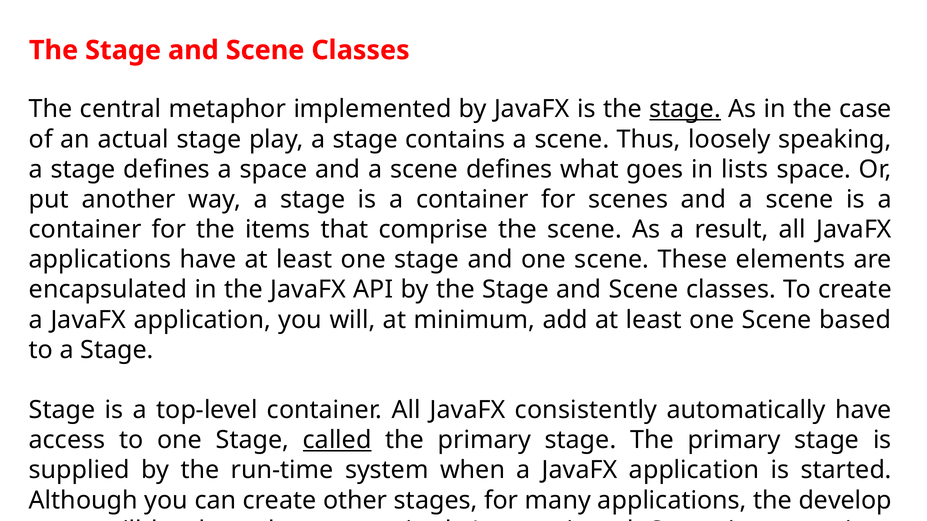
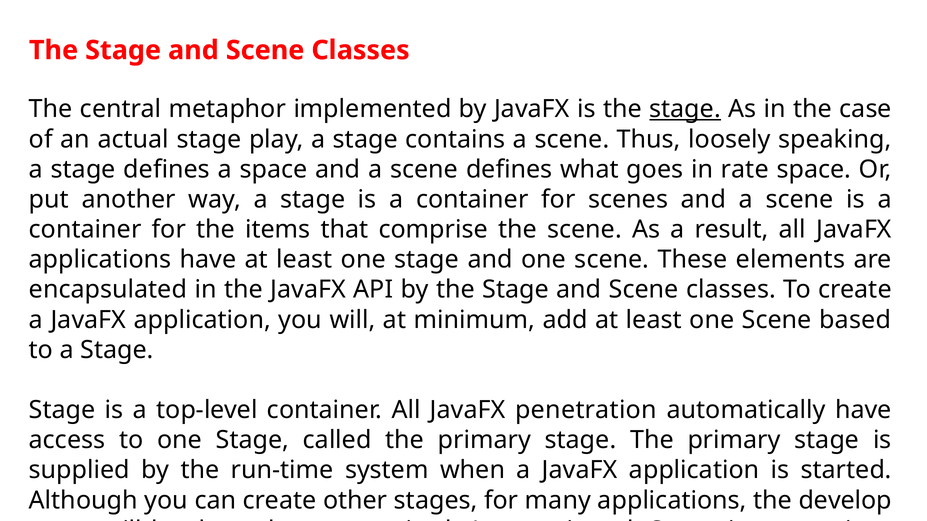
lists: lists -> rate (745, 169)
consistently: consistently -> penetration (586, 410)
called underline: present -> none (337, 440)
